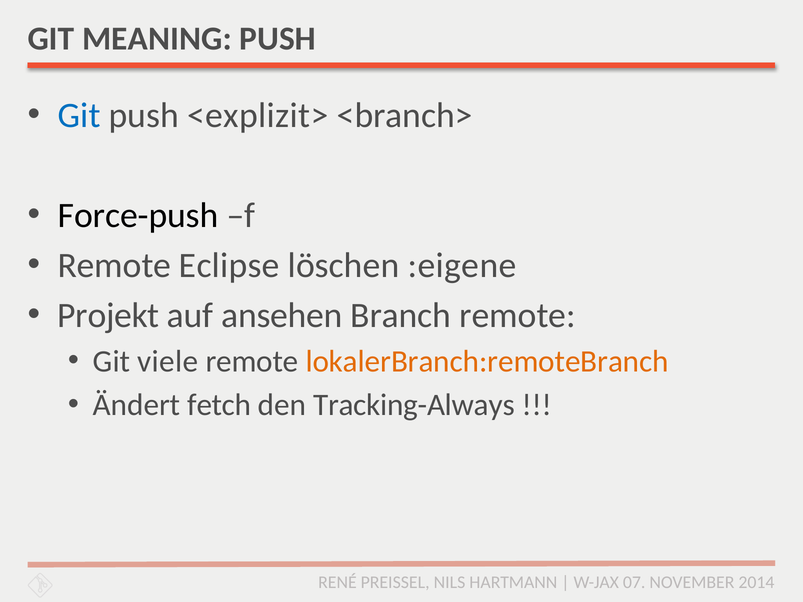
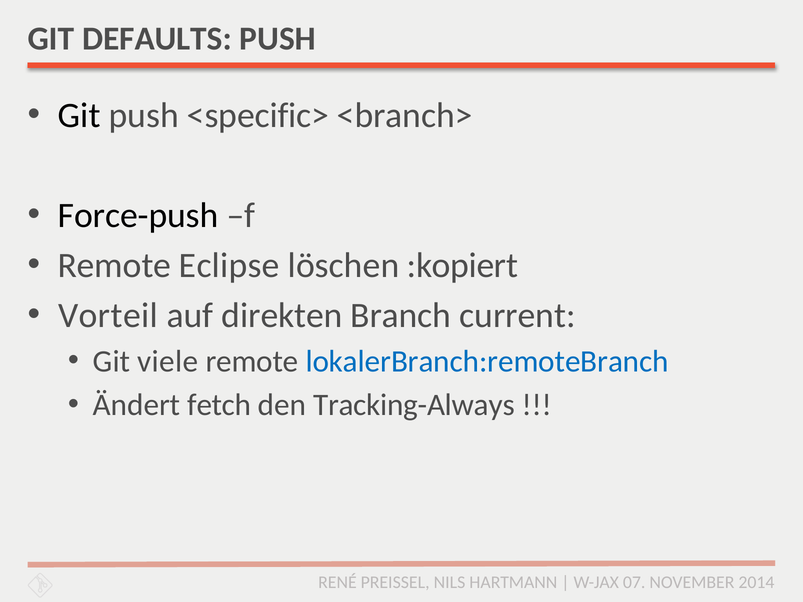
MEANING: MEANING -> DEFAULTS (157, 39)
Git colour: blue -> black (79, 115)
<explizit>: <explizit> -> <specific> (258, 115)
:eigene: :eigene -> :kopiert (462, 265)
Projekt: Projekt -> Vorteil (108, 315)
ansehen: ansehen -> direkten (282, 315)
Branch remote: remote -> current (517, 315)
lokalerBranch:remoteBranch colour: orange -> blue (487, 362)
